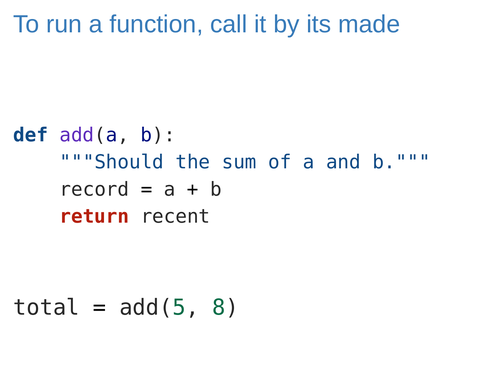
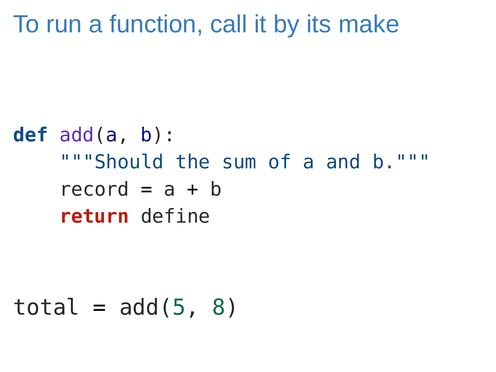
made: made -> make (369, 24)
recent: recent -> define (175, 216)
